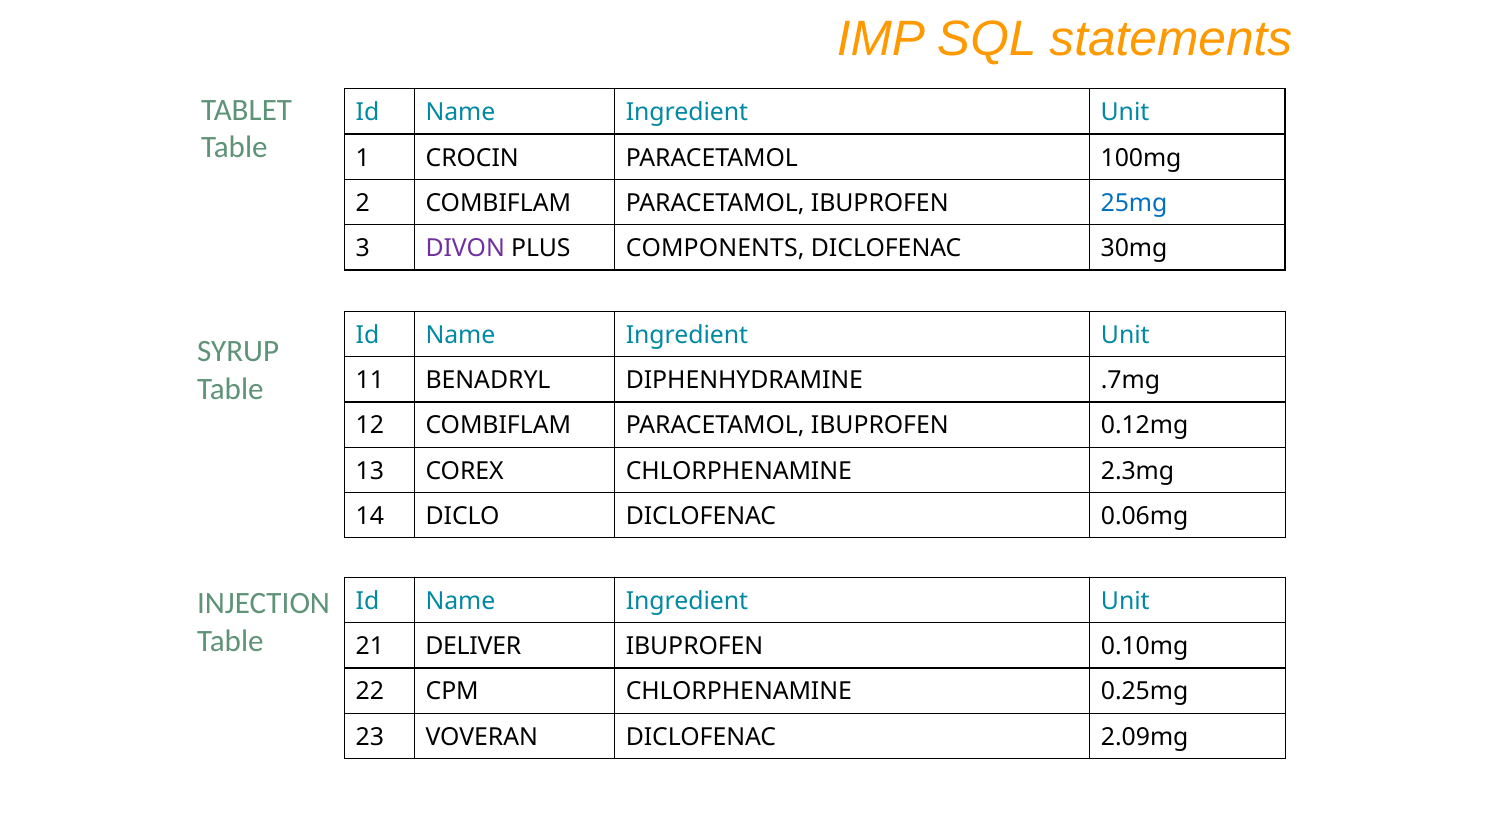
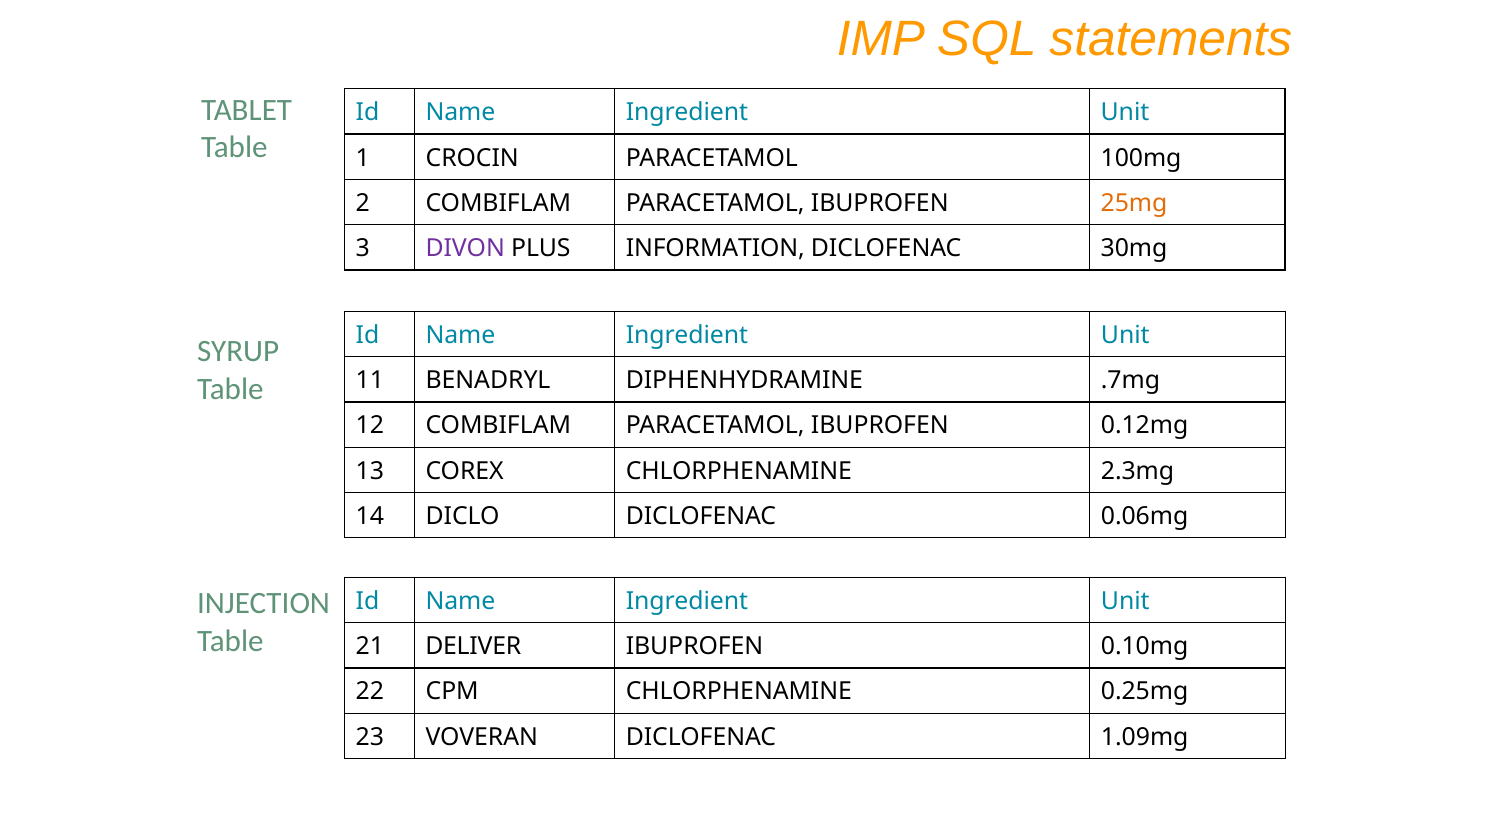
25mg colour: blue -> orange (1134, 203)
COMPONENTS: COMPONENTS -> INFORMATION (715, 249)
2.09mg: 2.09mg -> 1.09mg (1145, 737)
